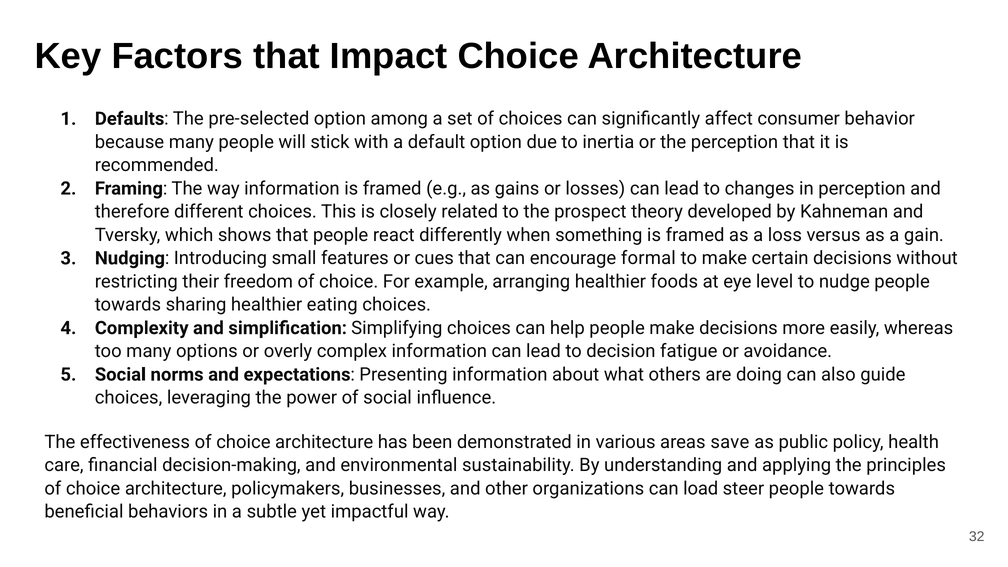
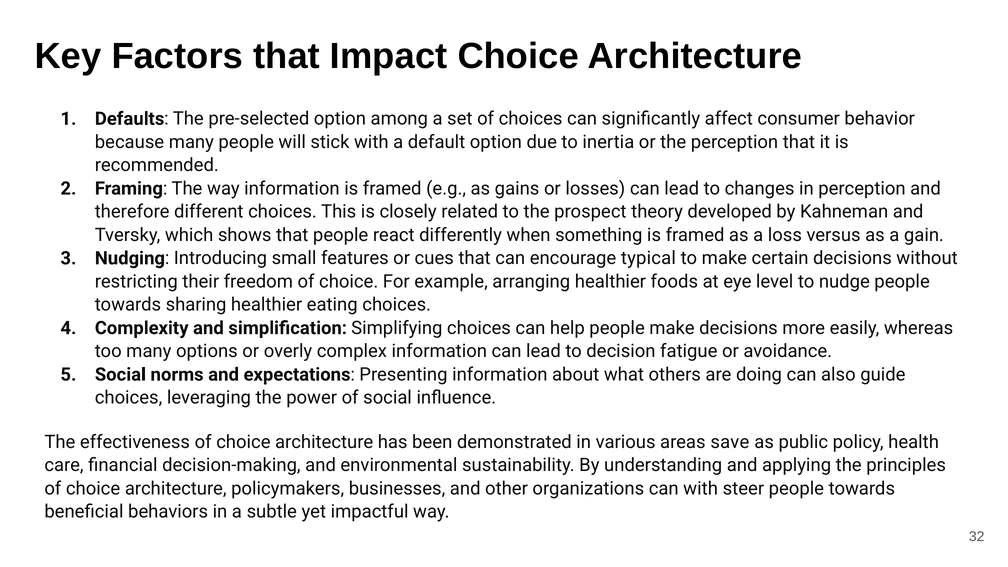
formal: formal -> typical (648, 258)
can load: load -> with (701, 489)
